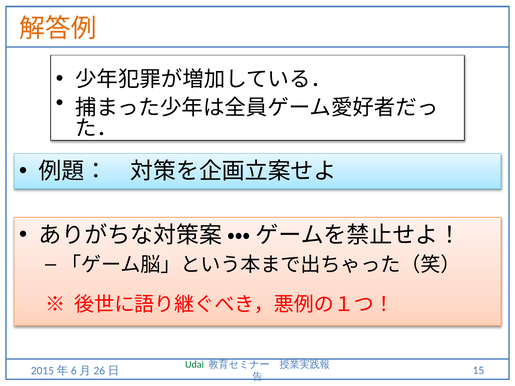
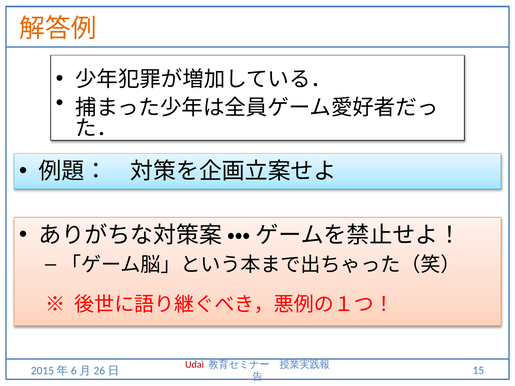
Udai colour: green -> red (195, 365)
